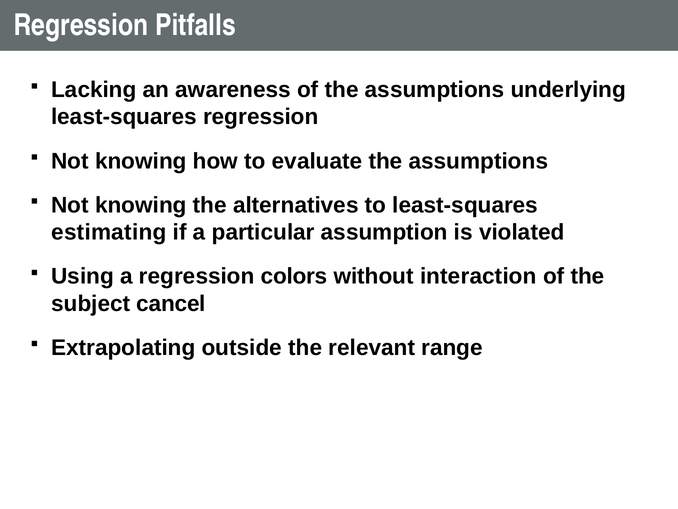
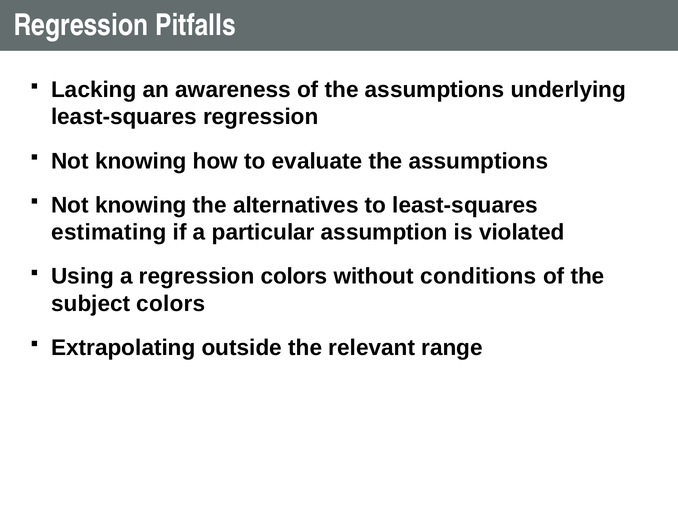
interaction: interaction -> conditions (478, 276)
subject cancel: cancel -> colors (171, 303)
